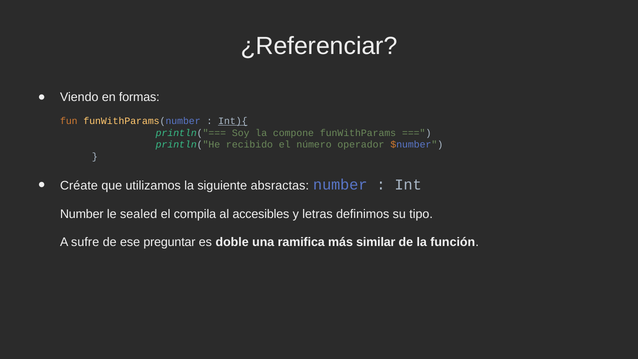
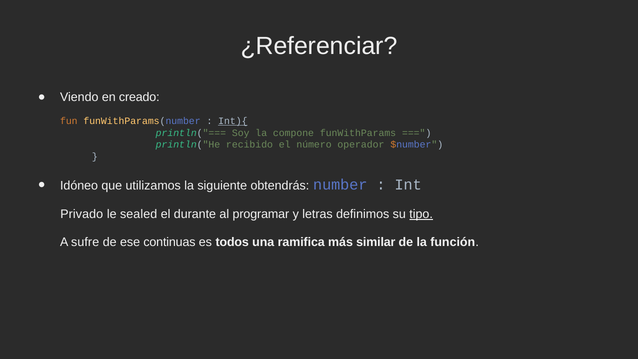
formas: formas -> creado (139, 97)
Créate: Créate -> Idóneo (79, 186)
absractas: absractas -> obtendrás (280, 186)
Number: Number -> Privado (82, 214)
compila: compila -> durante (195, 214)
accesibles: accesibles -> programar (261, 214)
tipo underline: none -> present (421, 214)
preguntar: preguntar -> continuas (169, 242)
doble: doble -> todos (232, 242)
